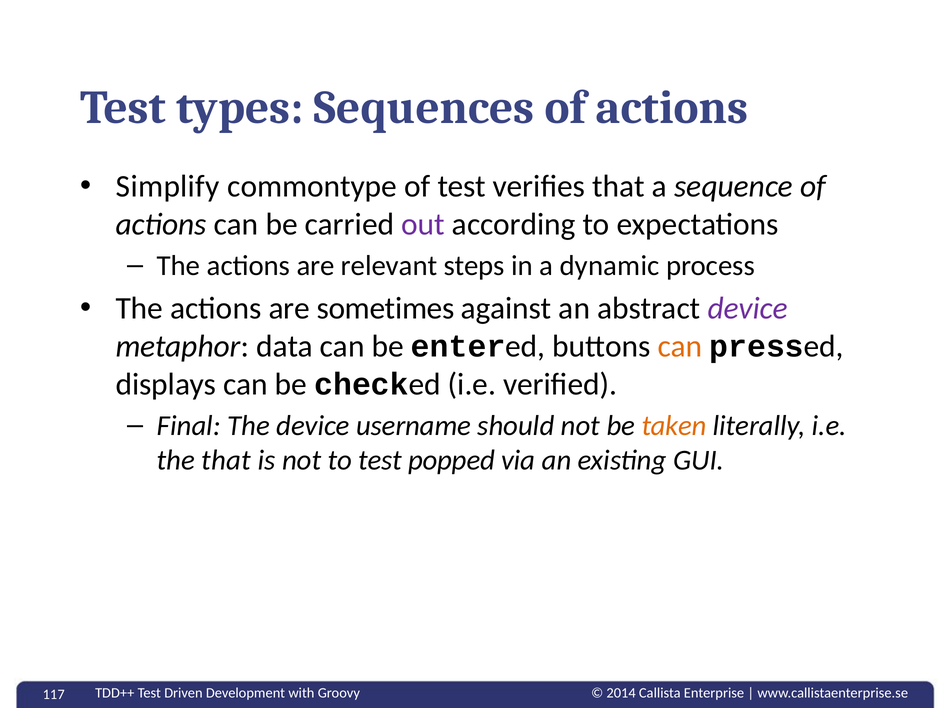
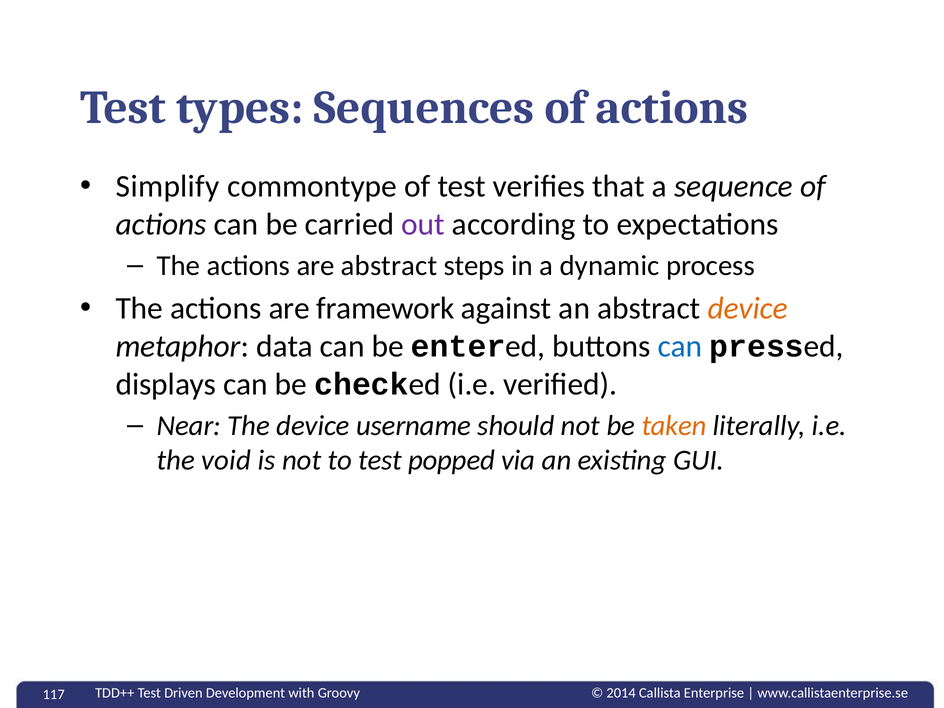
are relevant: relevant -> abstract (389, 266)
sometimes: sometimes -> framework (385, 309)
device colour: purple -> orange (748, 309)
can colour: orange -> blue (680, 346)
Final: Final -> Near (189, 426)
the that: that -> void (226, 460)
